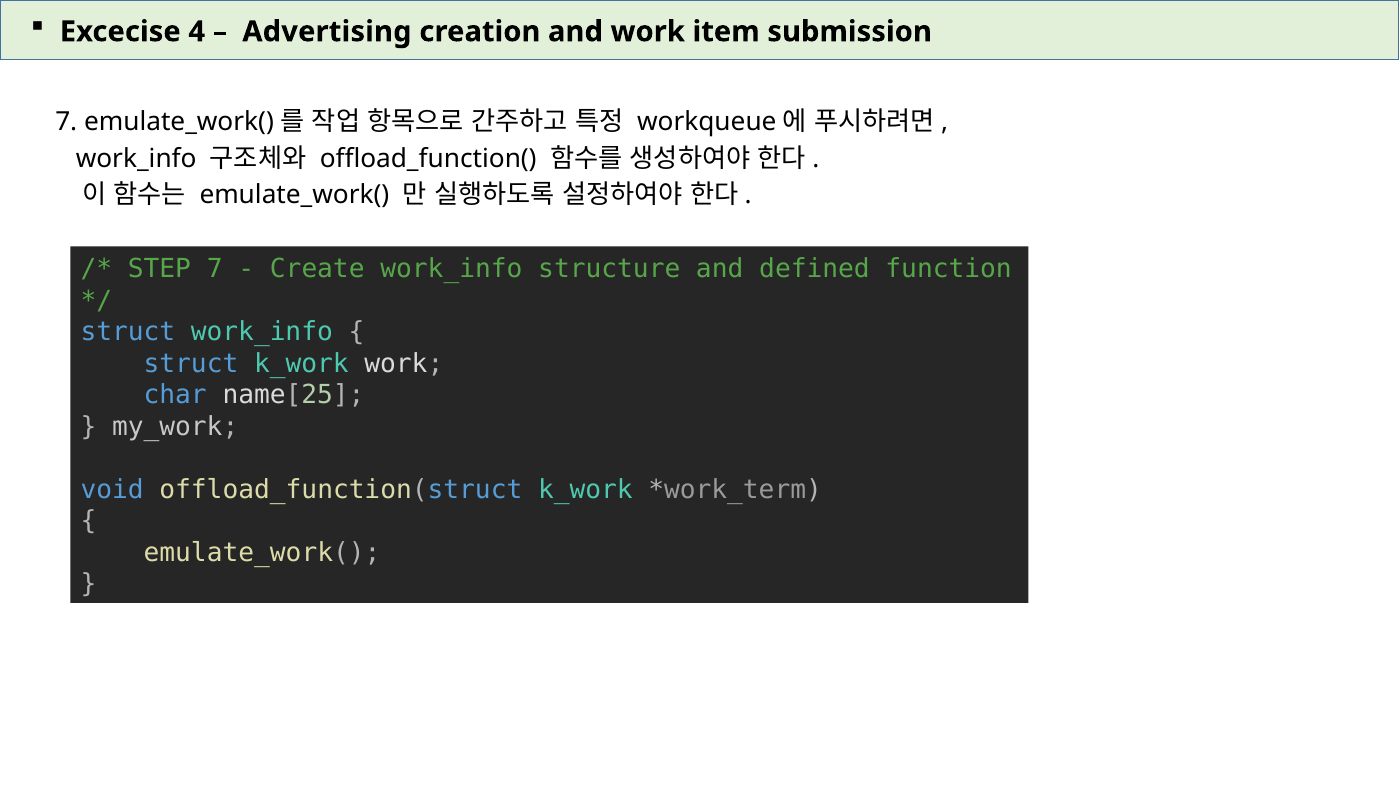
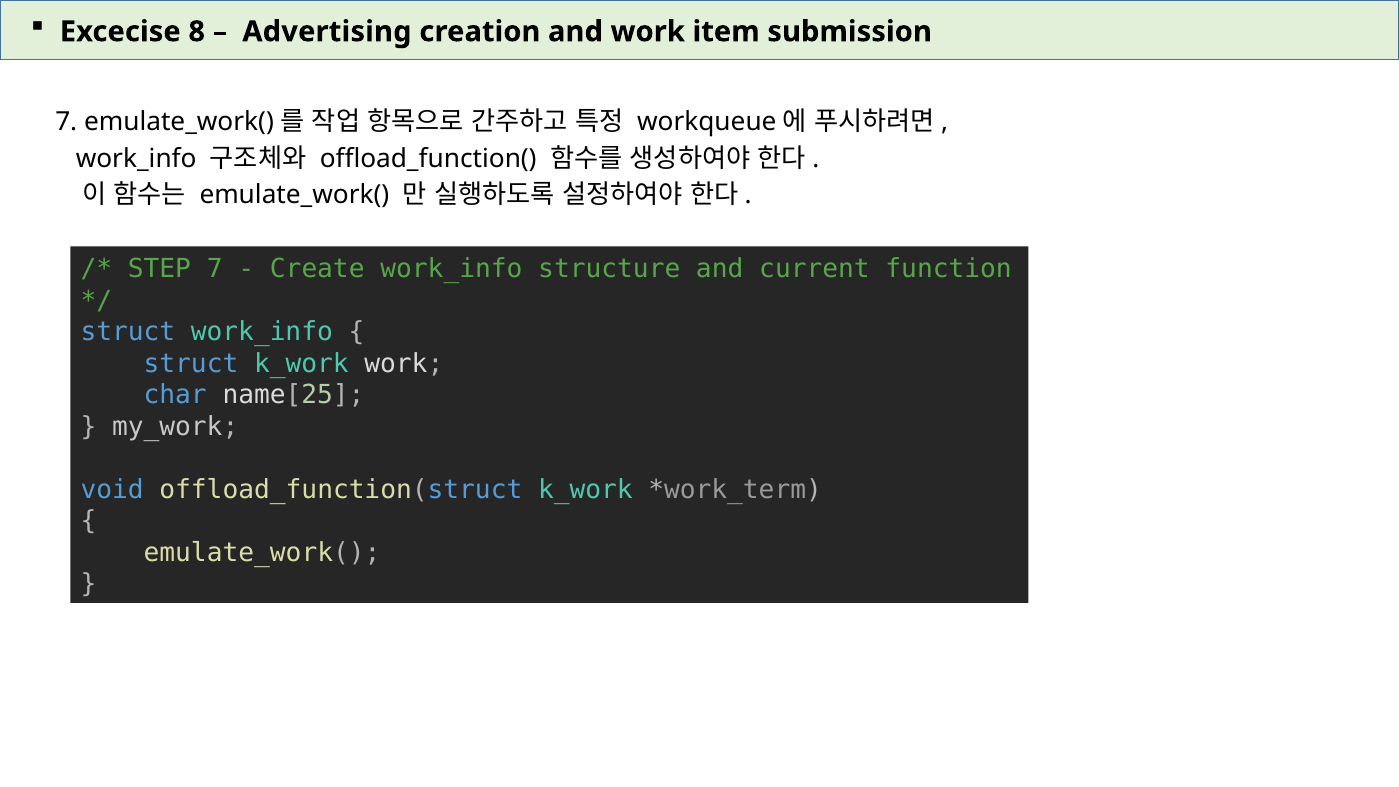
4: 4 -> 8 (197, 32)
defined: defined -> current (814, 269)
